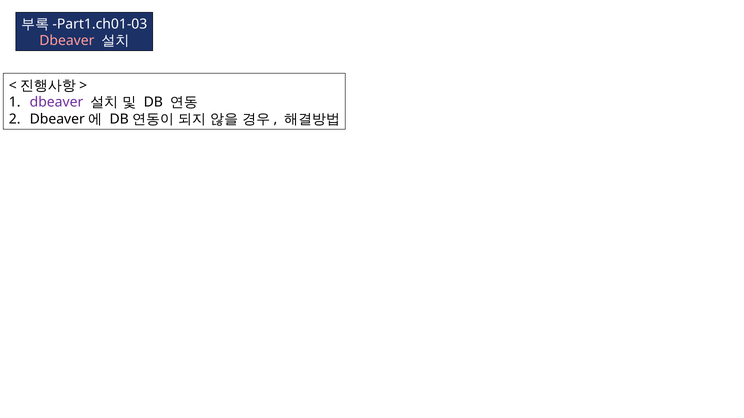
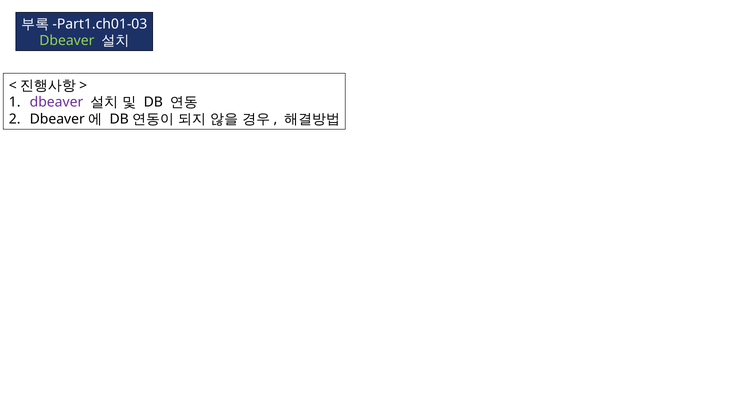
Dbeaver colour: pink -> light green (67, 41)
